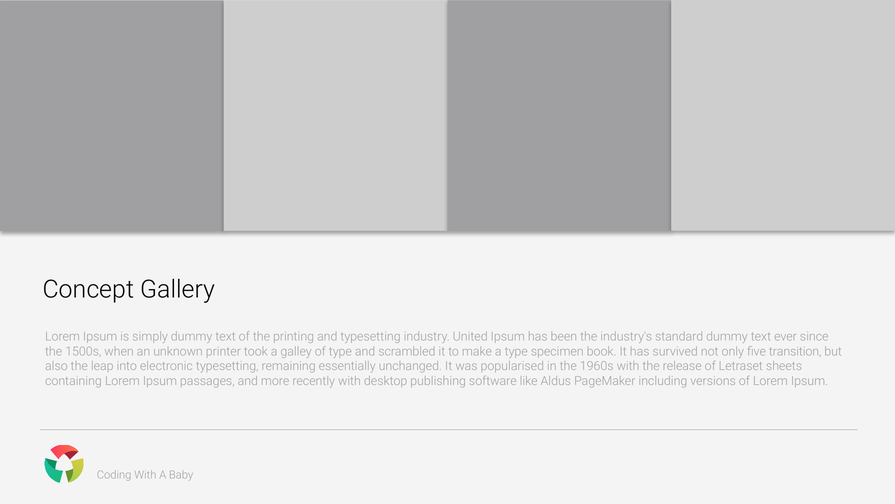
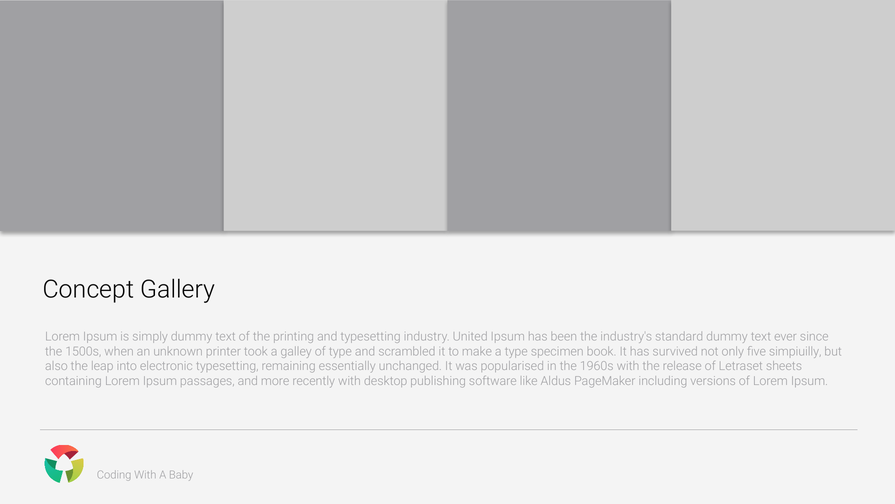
transition: transition -> simpiuilly (795, 351)
